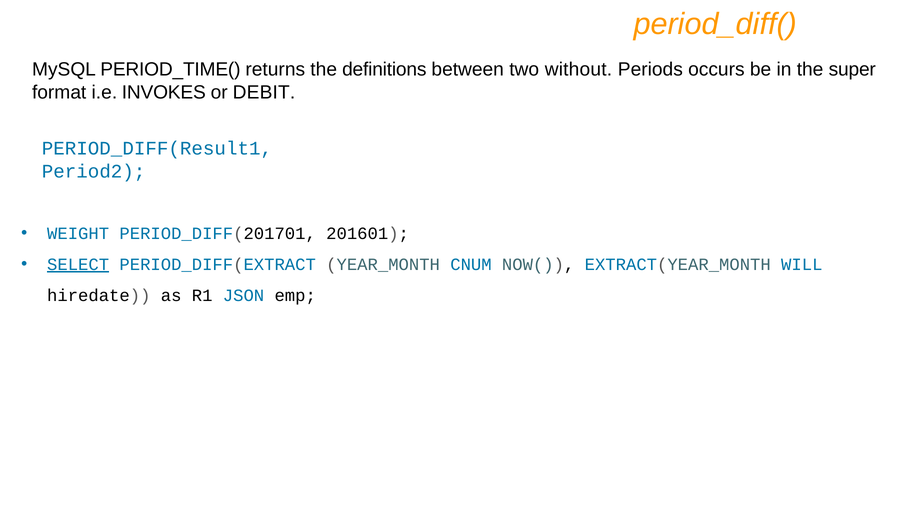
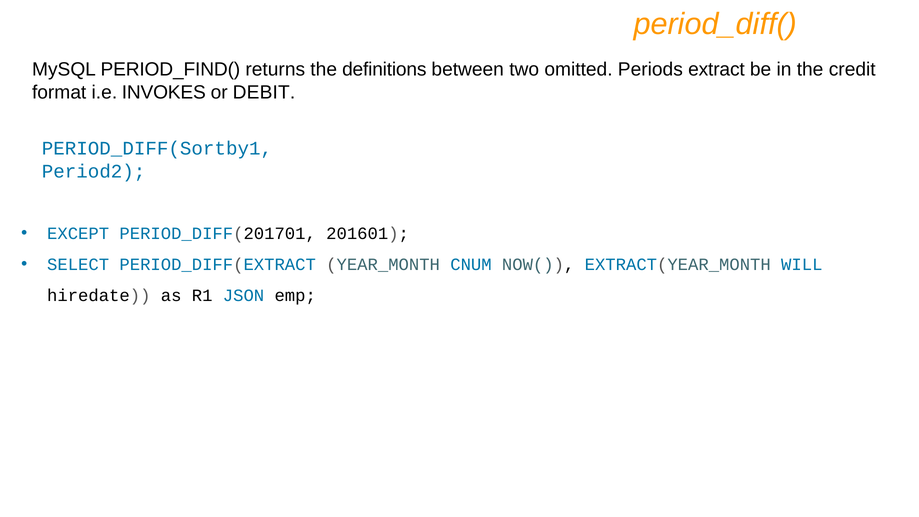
PERIOD_TIME(: PERIOD_TIME( -> PERIOD_FIND( (170, 69)
without: without -> omitted (578, 69)
occurs: occurs -> extract (716, 69)
super: super -> credit (852, 69)
PERIOD_DIFF(Result1: PERIOD_DIFF(Result1 -> PERIOD_DIFF(Sortby1 (157, 148)
WEIGHT: WEIGHT -> EXCEPT (78, 233)
SELECT underline: present -> none (78, 264)
